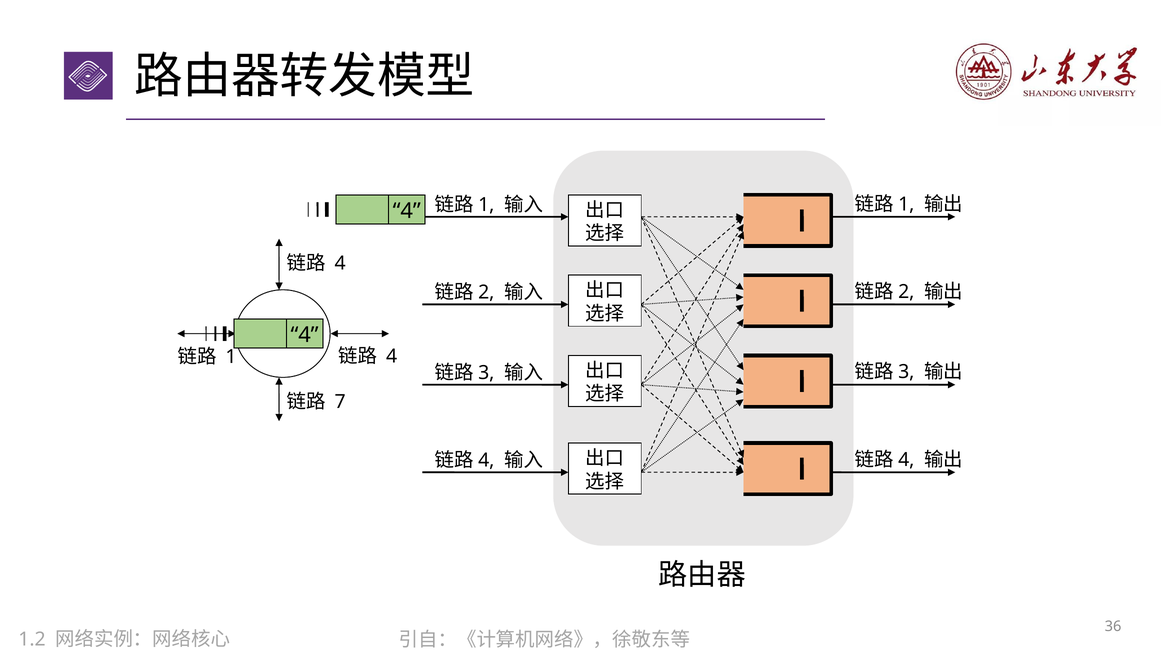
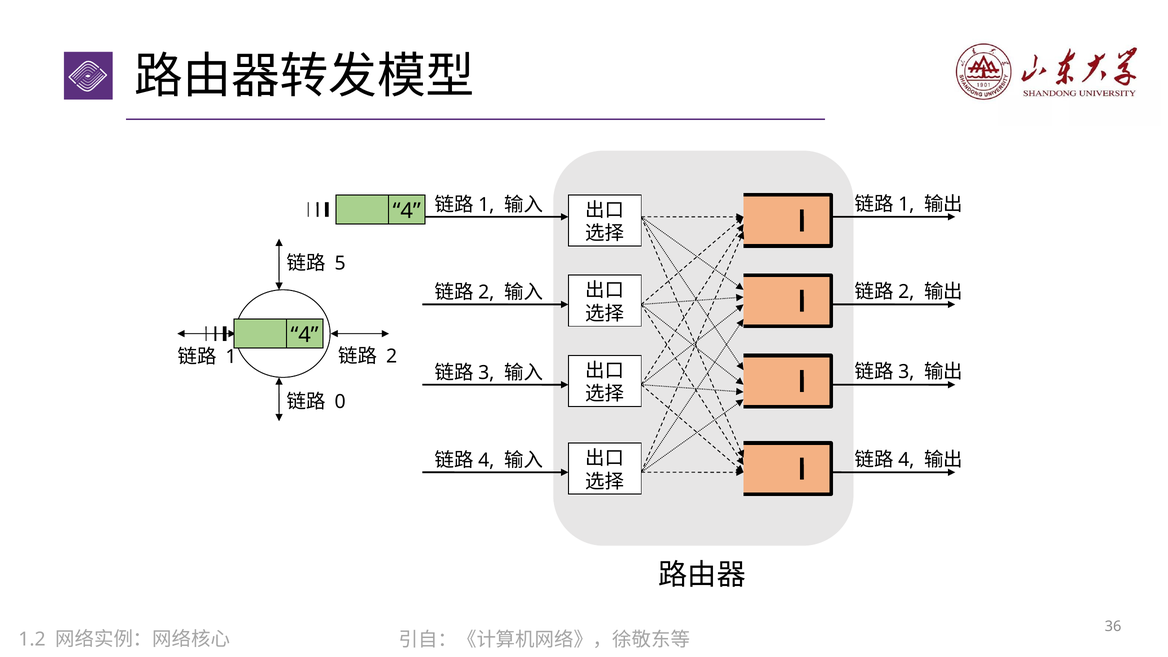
4: 4 -> 5 (340, 263)
4: 4 -> 2 (392, 356)
7: 7 -> 0 (340, 402)
